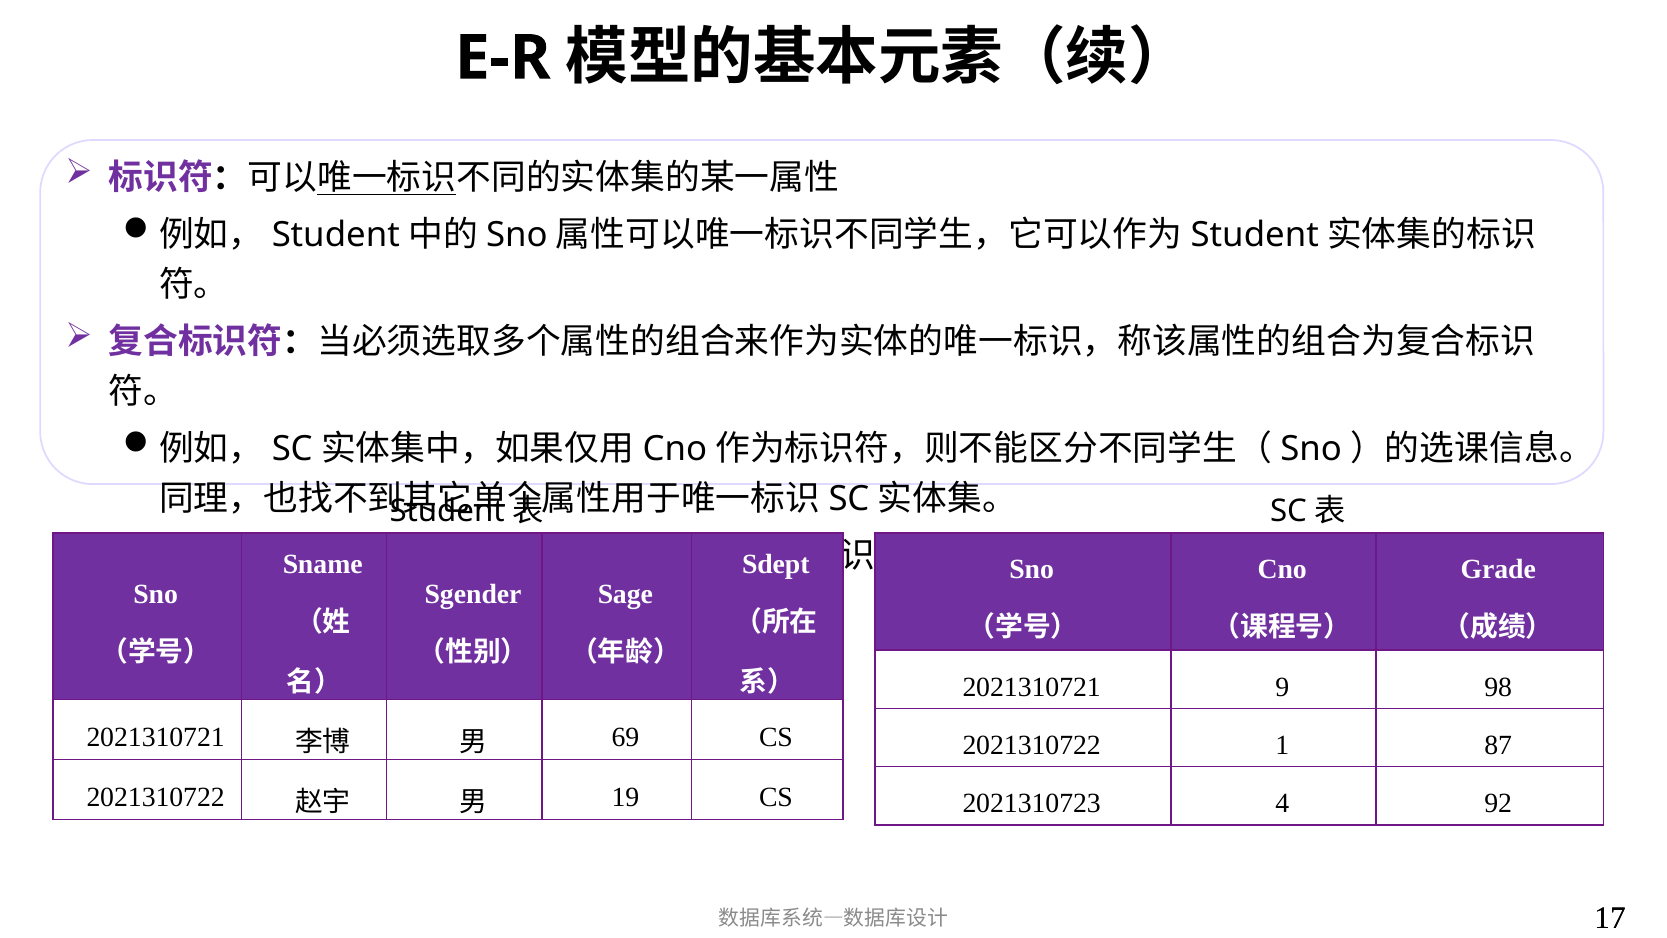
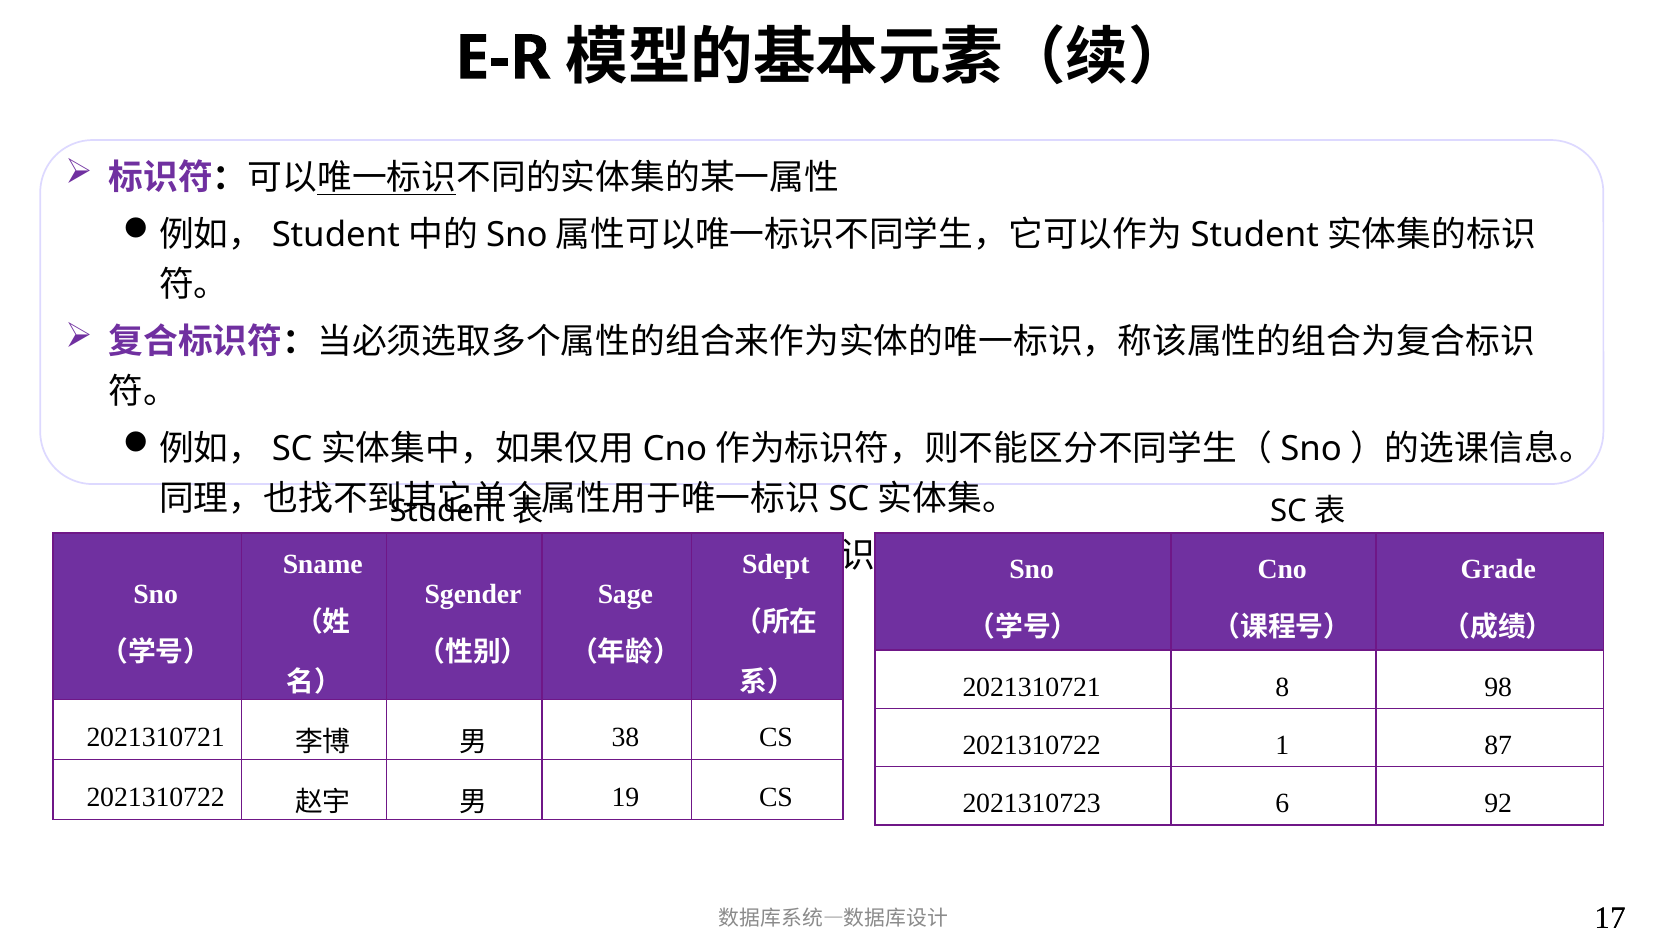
9: 9 -> 8 (1282, 687)
69: 69 -> 38 (625, 737)
4: 4 -> 6 (1282, 804)
